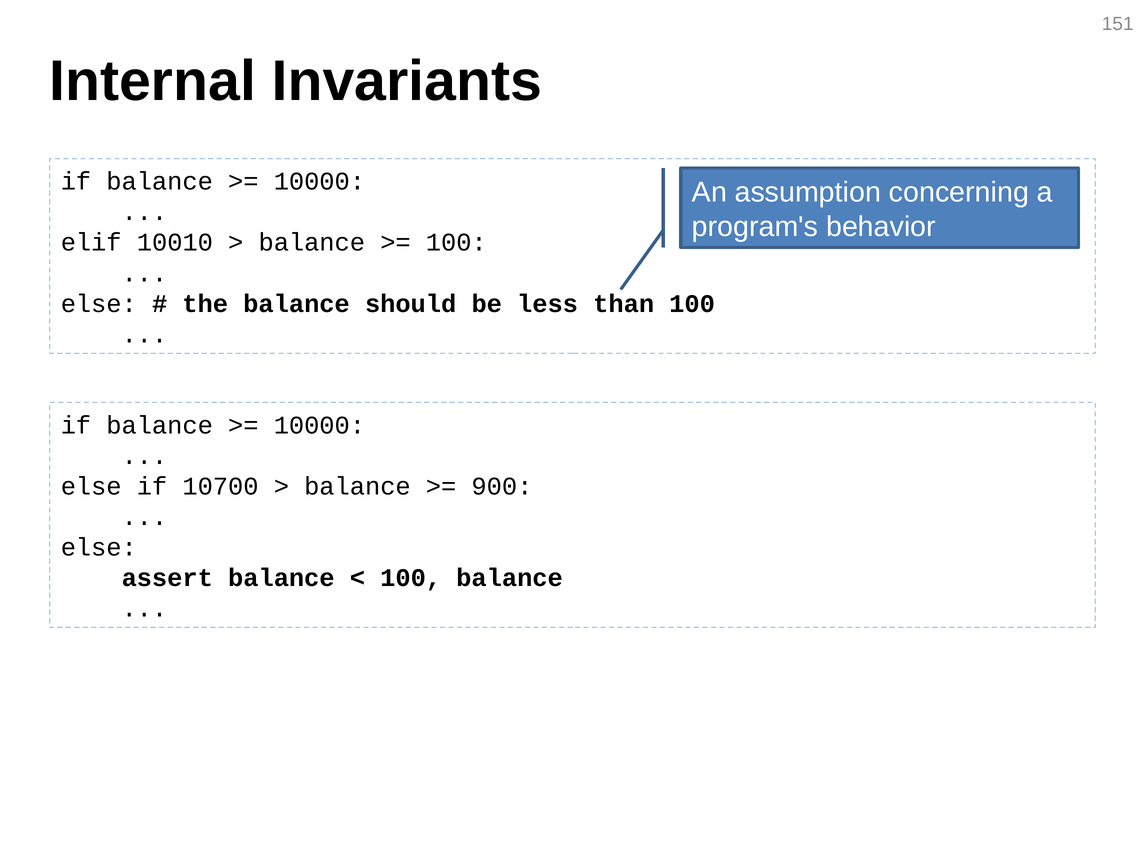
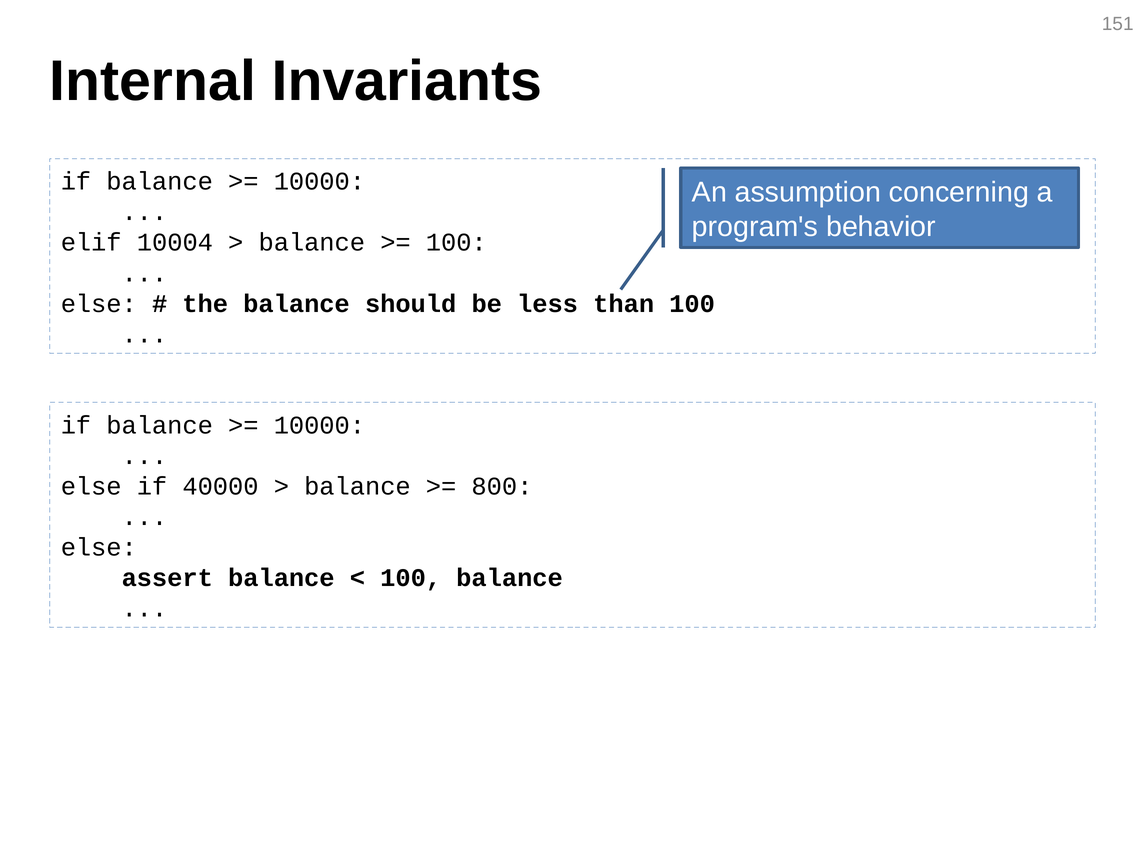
10010: 10010 -> 10004 (175, 243)
10700: 10700 -> 40000 (220, 486)
900: 900 -> 800 (502, 486)
